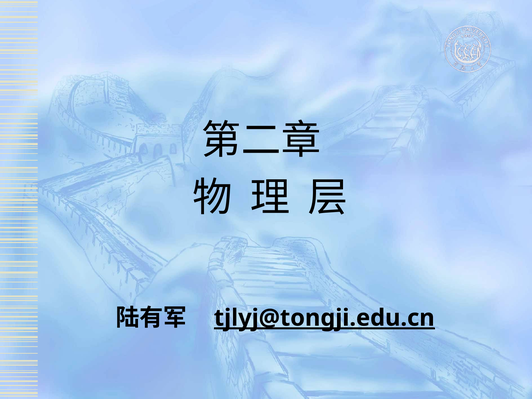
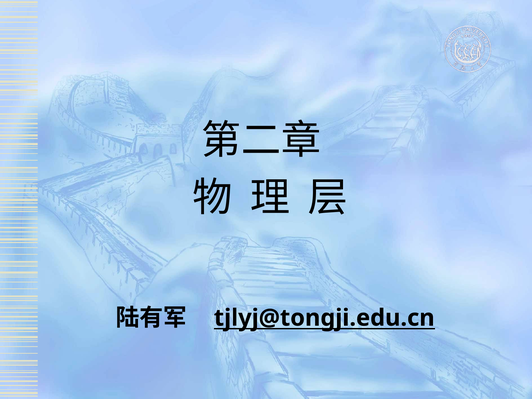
tjlyj@tongji.edu.cn underline: present -> none (324, 318)
